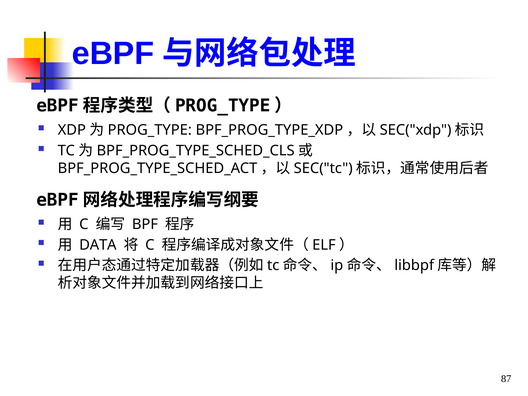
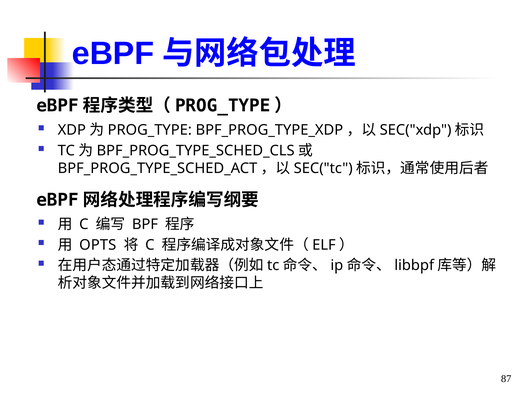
DATA: DATA -> OPTS (98, 245)
